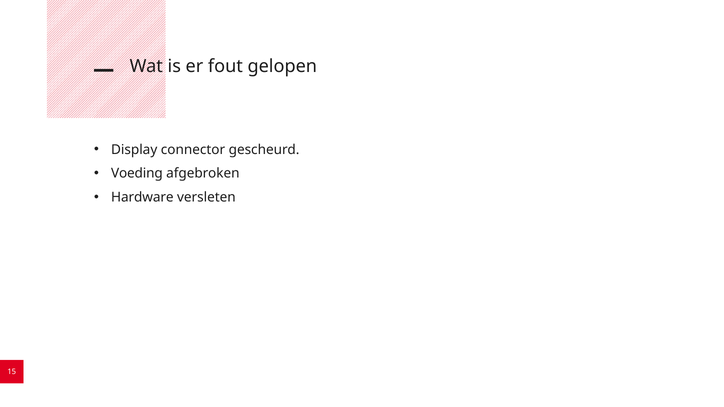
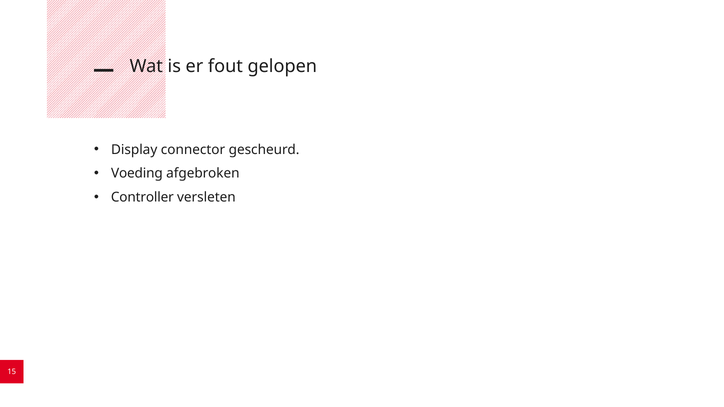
Hardware: Hardware -> Controller (142, 197)
